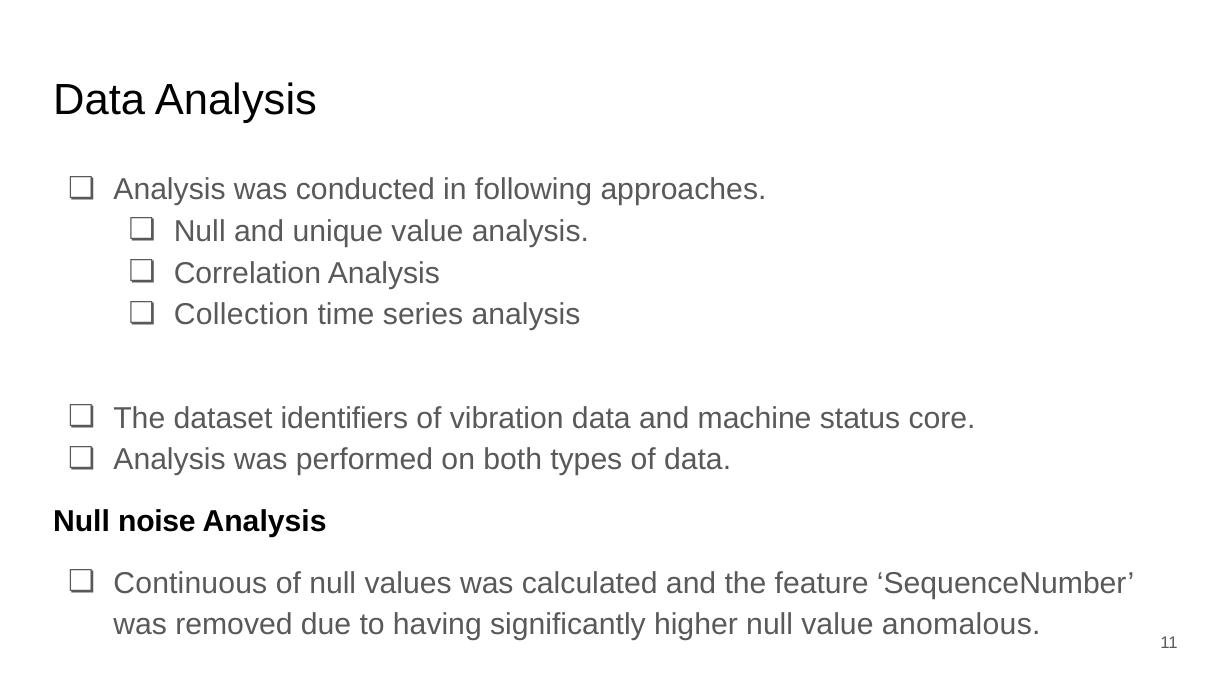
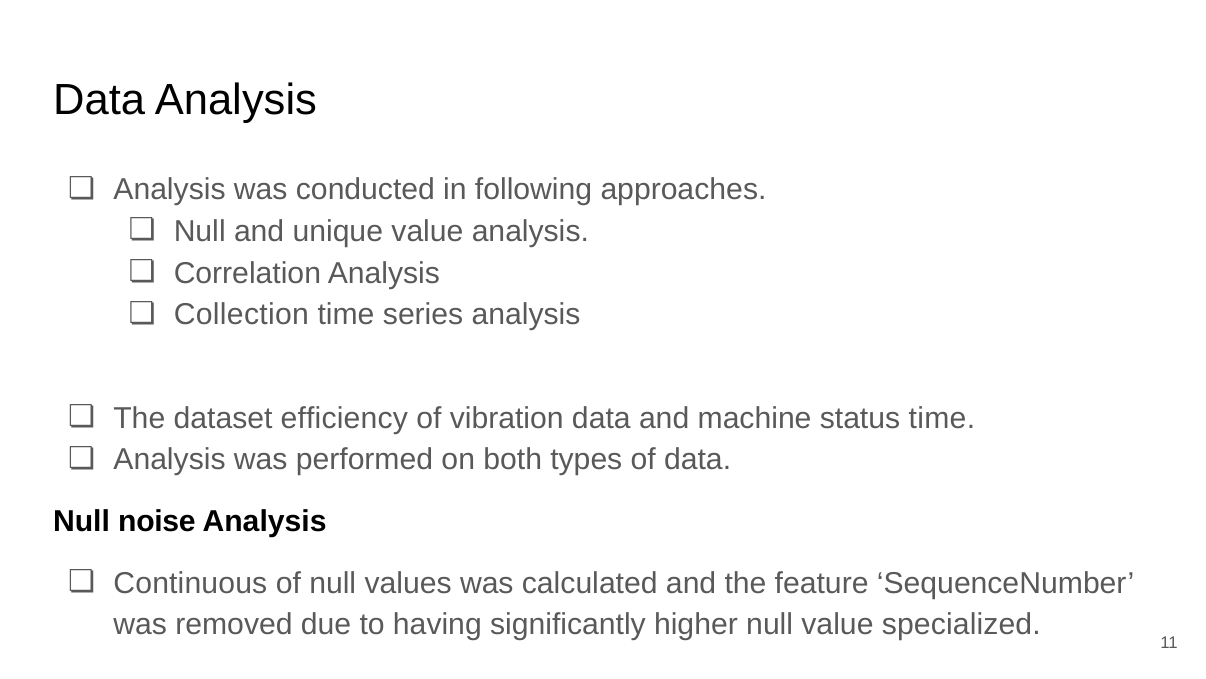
identifiers: identifiers -> efficiency (344, 418)
status core: core -> time (942, 418)
anomalous: anomalous -> specialized (961, 624)
